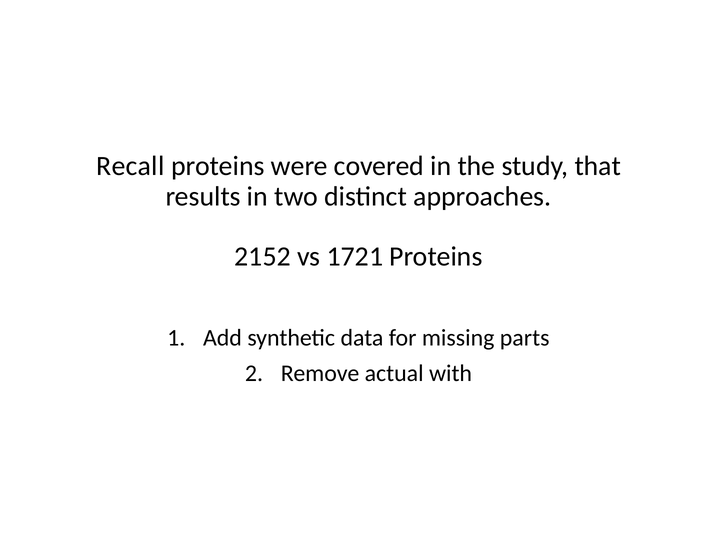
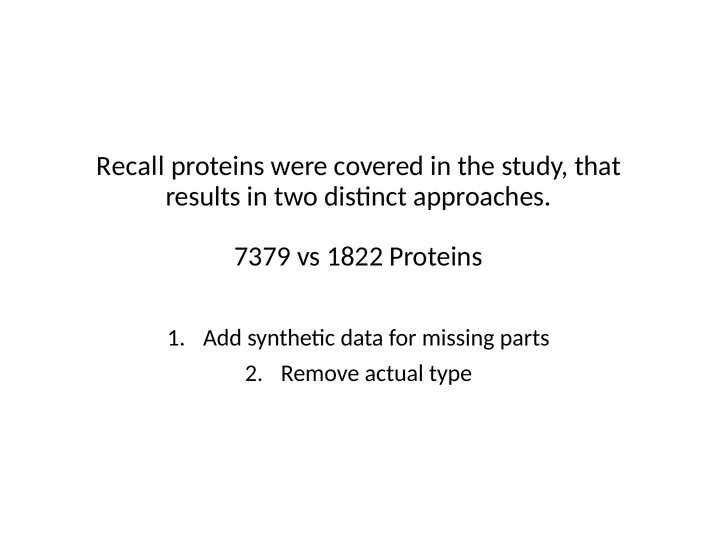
2152: 2152 -> 7379 (263, 256)
1721: 1721 -> 1822 (355, 256)
with: with -> type (451, 373)
